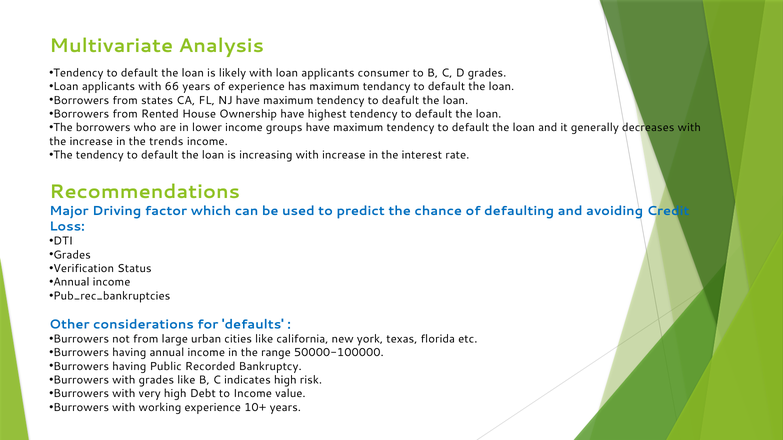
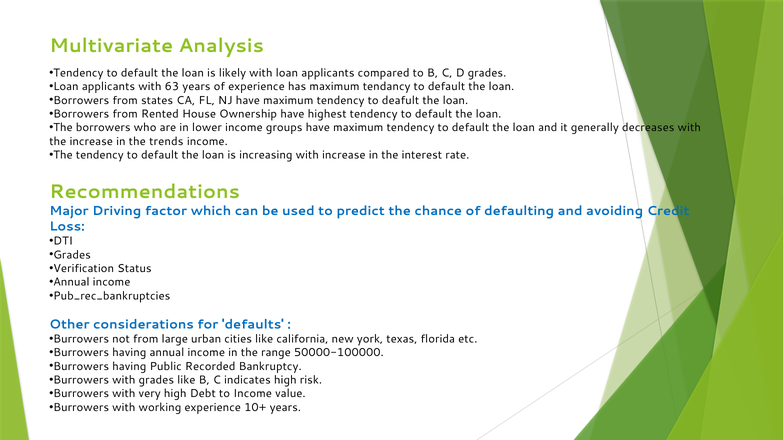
consumer: consumer -> compared (384, 73)
66: 66 -> 63 (172, 87)
